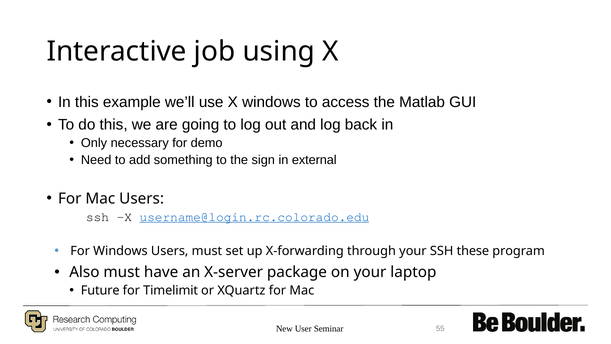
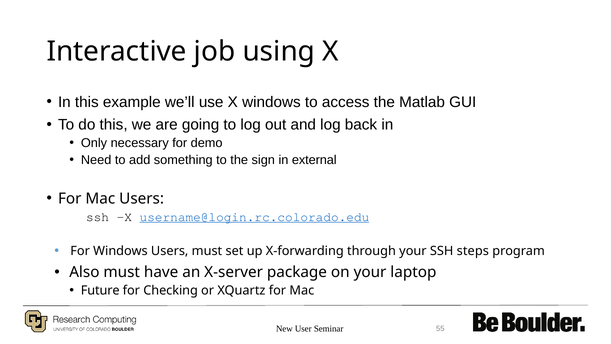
these: these -> steps (473, 251)
Timelimit: Timelimit -> Checking (171, 290)
